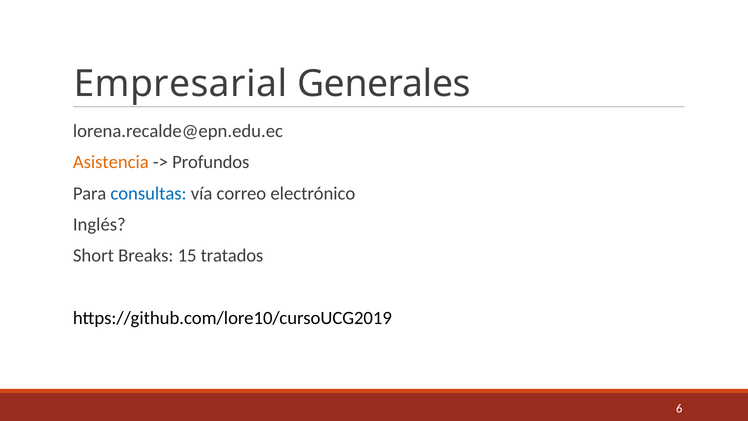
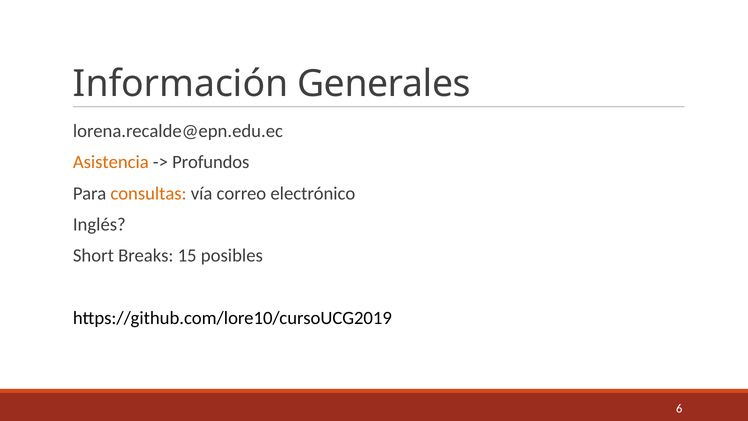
Empresarial: Empresarial -> Información (181, 84)
consultas colour: blue -> orange (149, 193)
tratados: tratados -> posibles (232, 256)
